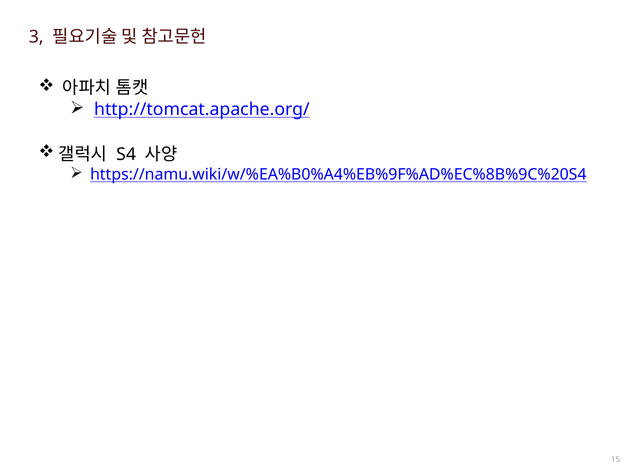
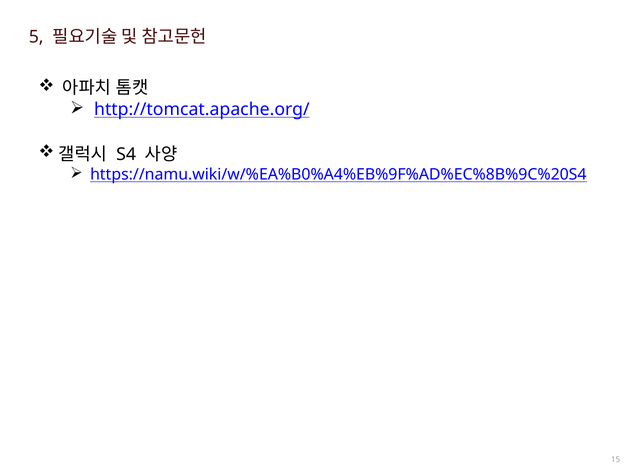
3: 3 -> 5 (36, 37)
